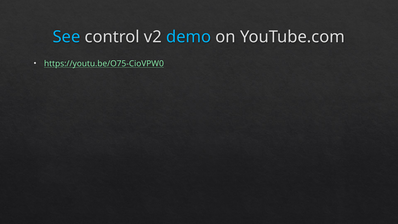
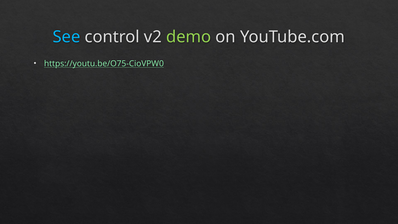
demo colour: light blue -> light green (189, 37)
